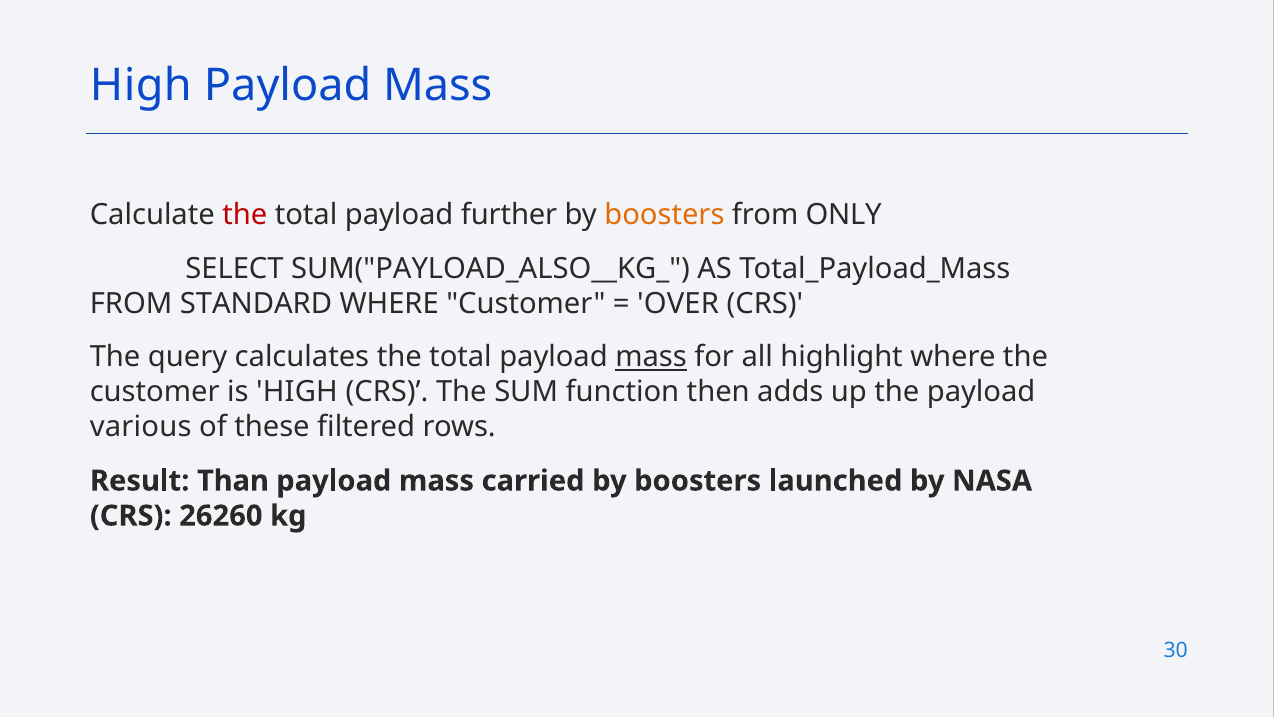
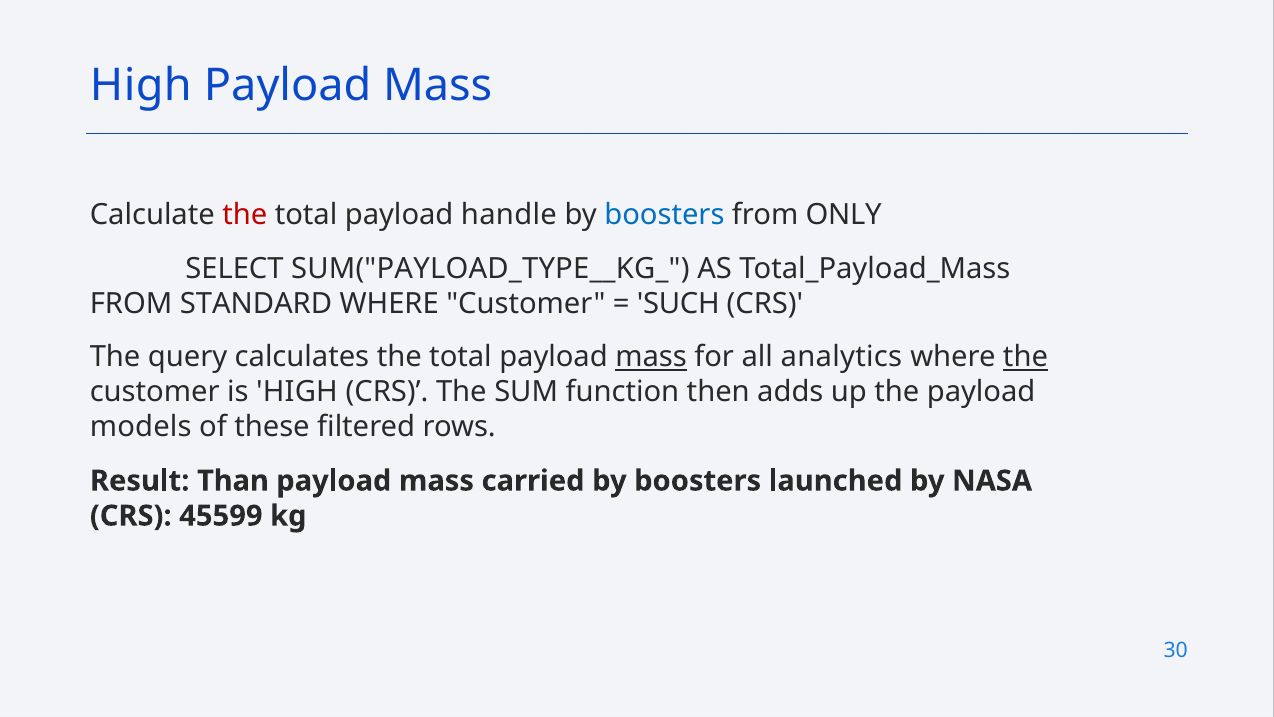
further: further -> handle (509, 215)
boosters colour: orange -> blue (664, 215)
SUM("PAYLOAD_ALSO__KG_: SUM("PAYLOAD_ALSO__KG_ -> SUM("PAYLOAD_TYPE__KG_ (490, 269)
OVER: OVER -> SUCH (678, 304)
highlight: highlight -> analytics (841, 357)
the underline: none -> present (1025, 357)
various: various -> models (141, 427)
26260: 26260 -> 45599 (221, 516)
